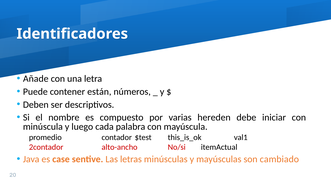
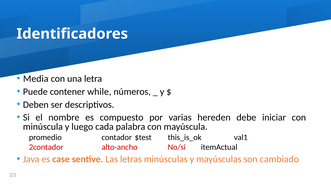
Añade: Añade -> Media (36, 79)
están: están -> while (99, 92)
